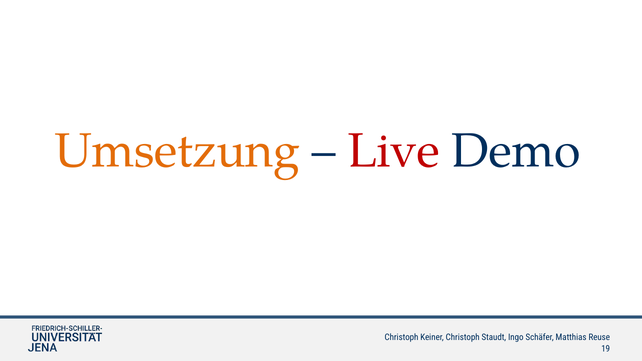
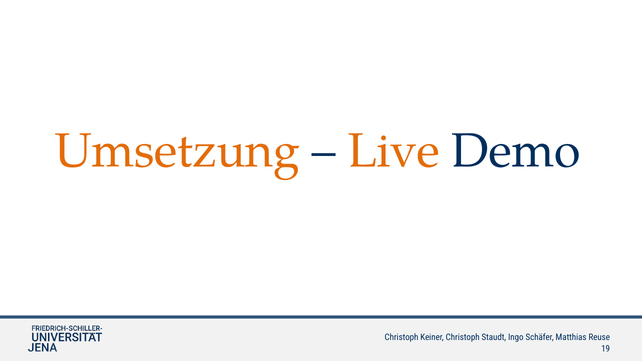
Live colour: red -> orange (394, 151)
